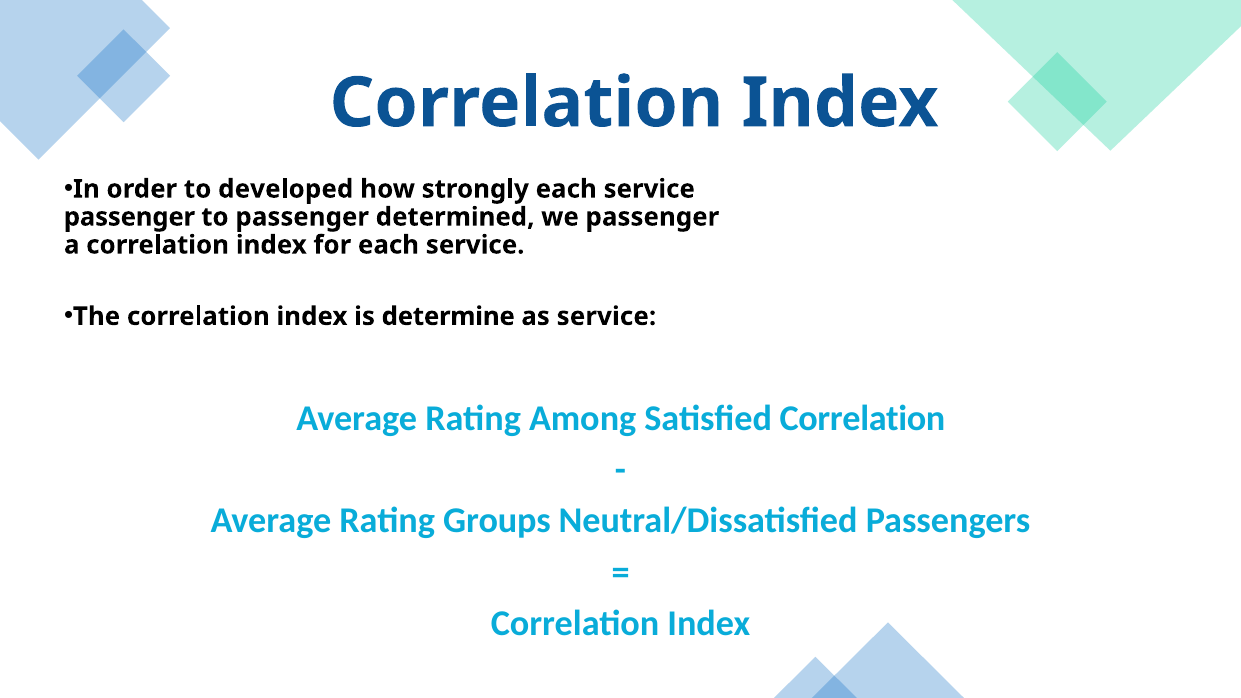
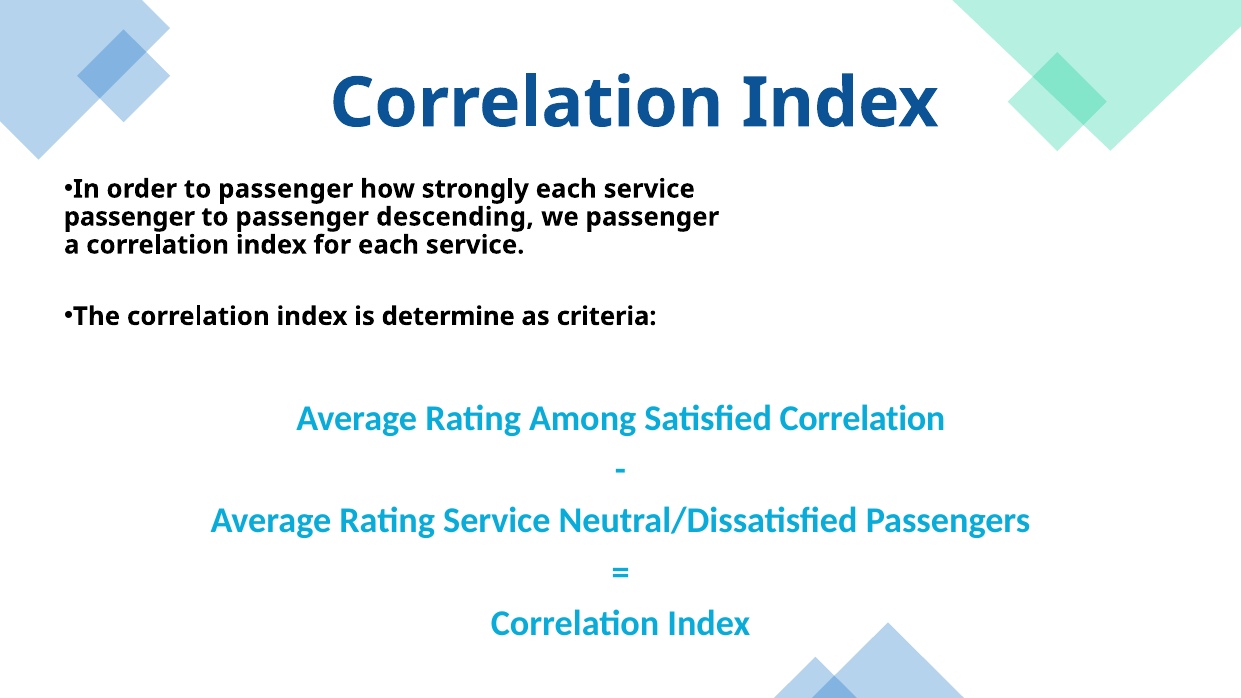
order to developed: developed -> passenger (286, 189)
determined: determined -> descending (455, 217)
as service: service -> criteria (607, 316)
Rating Groups: Groups -> Service (497, 521)
